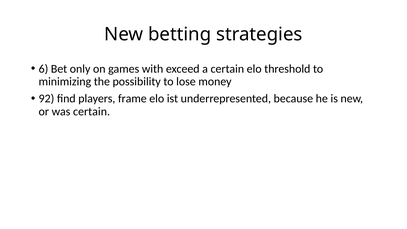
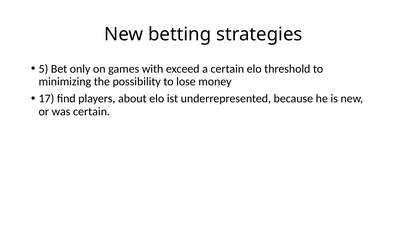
6: 6 -> 5 (43, 69)
92: 92 -> 17 (46, 99)
frame: frame -> about (132, 99)
